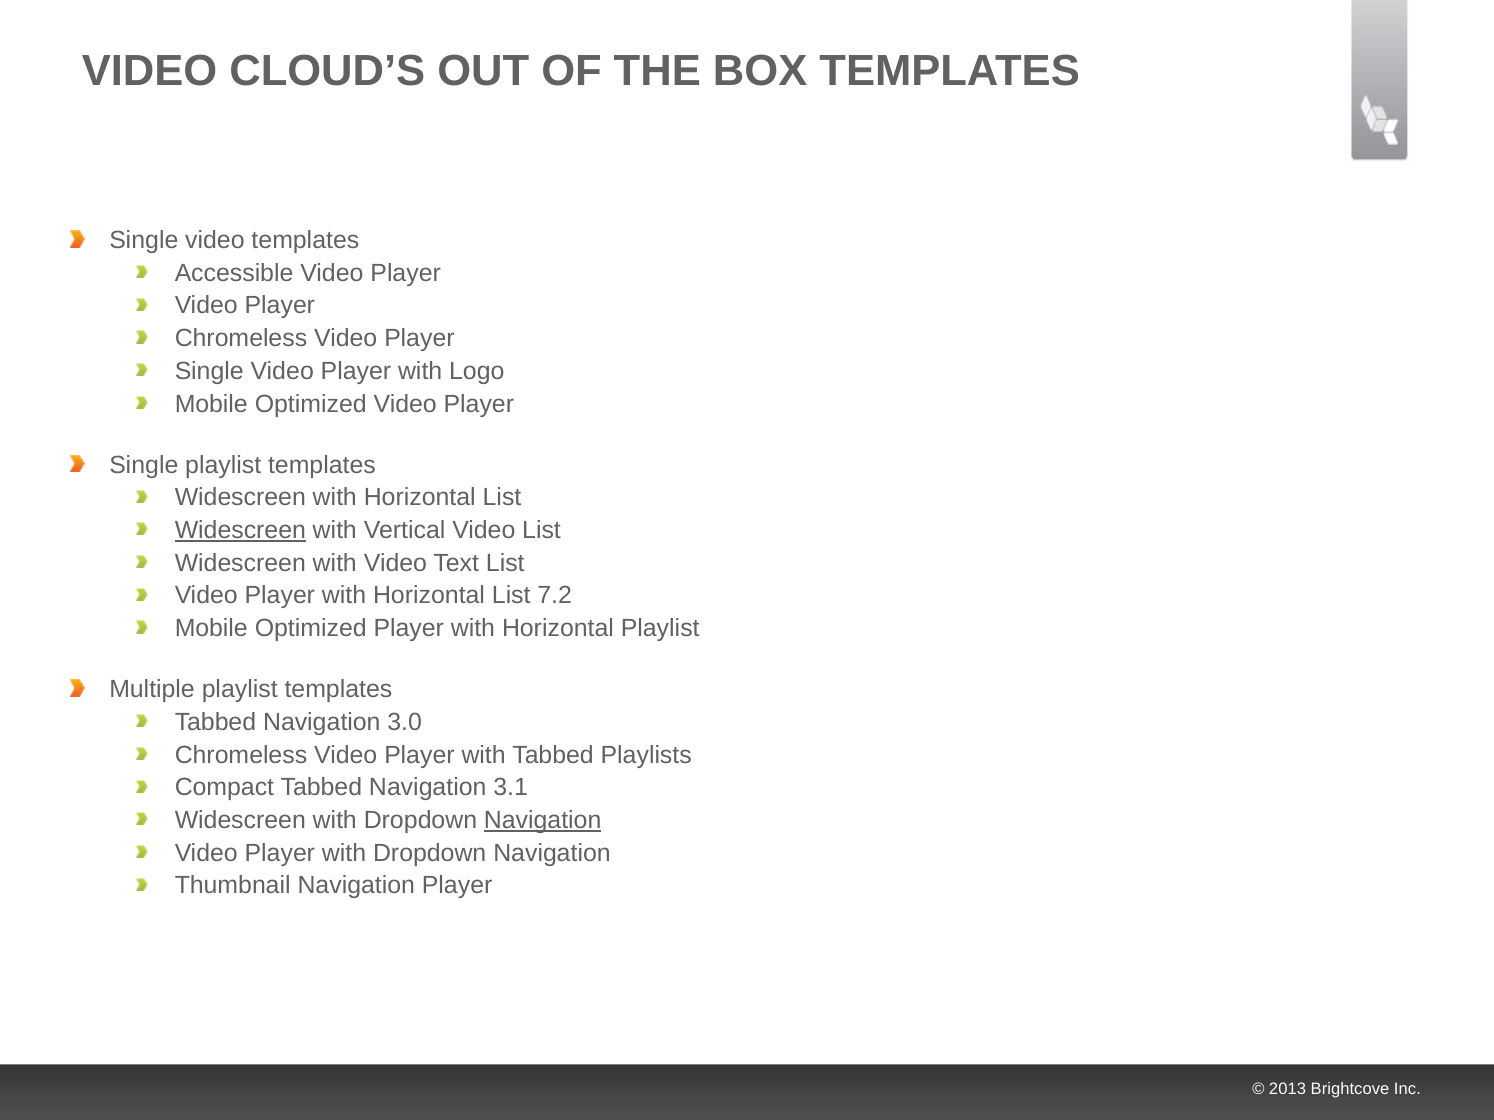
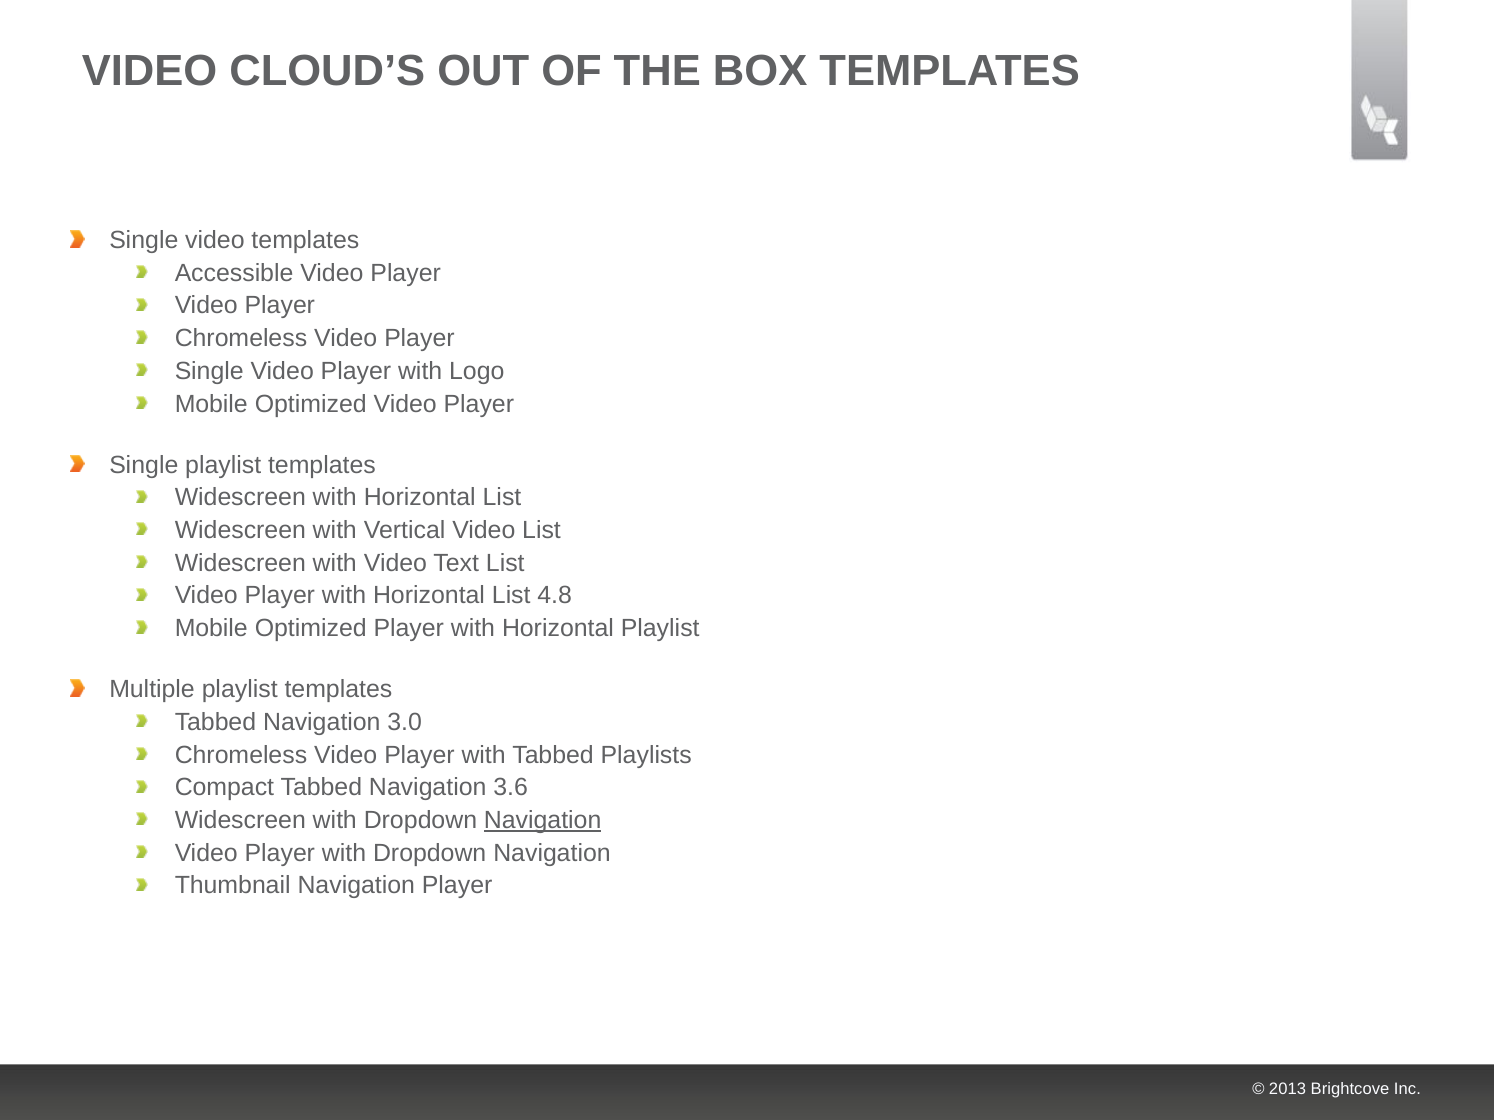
Widescreen underline: present -> none (240, 531)
7.2: 7.2 -> 4.8 (555, 596)
3.1: 3.1 -> 3.6 (511, 788)
